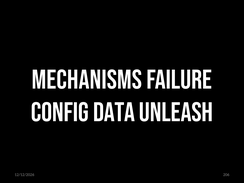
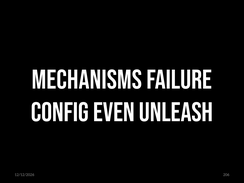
DATA: DATA -> EVEN (114, 112)
